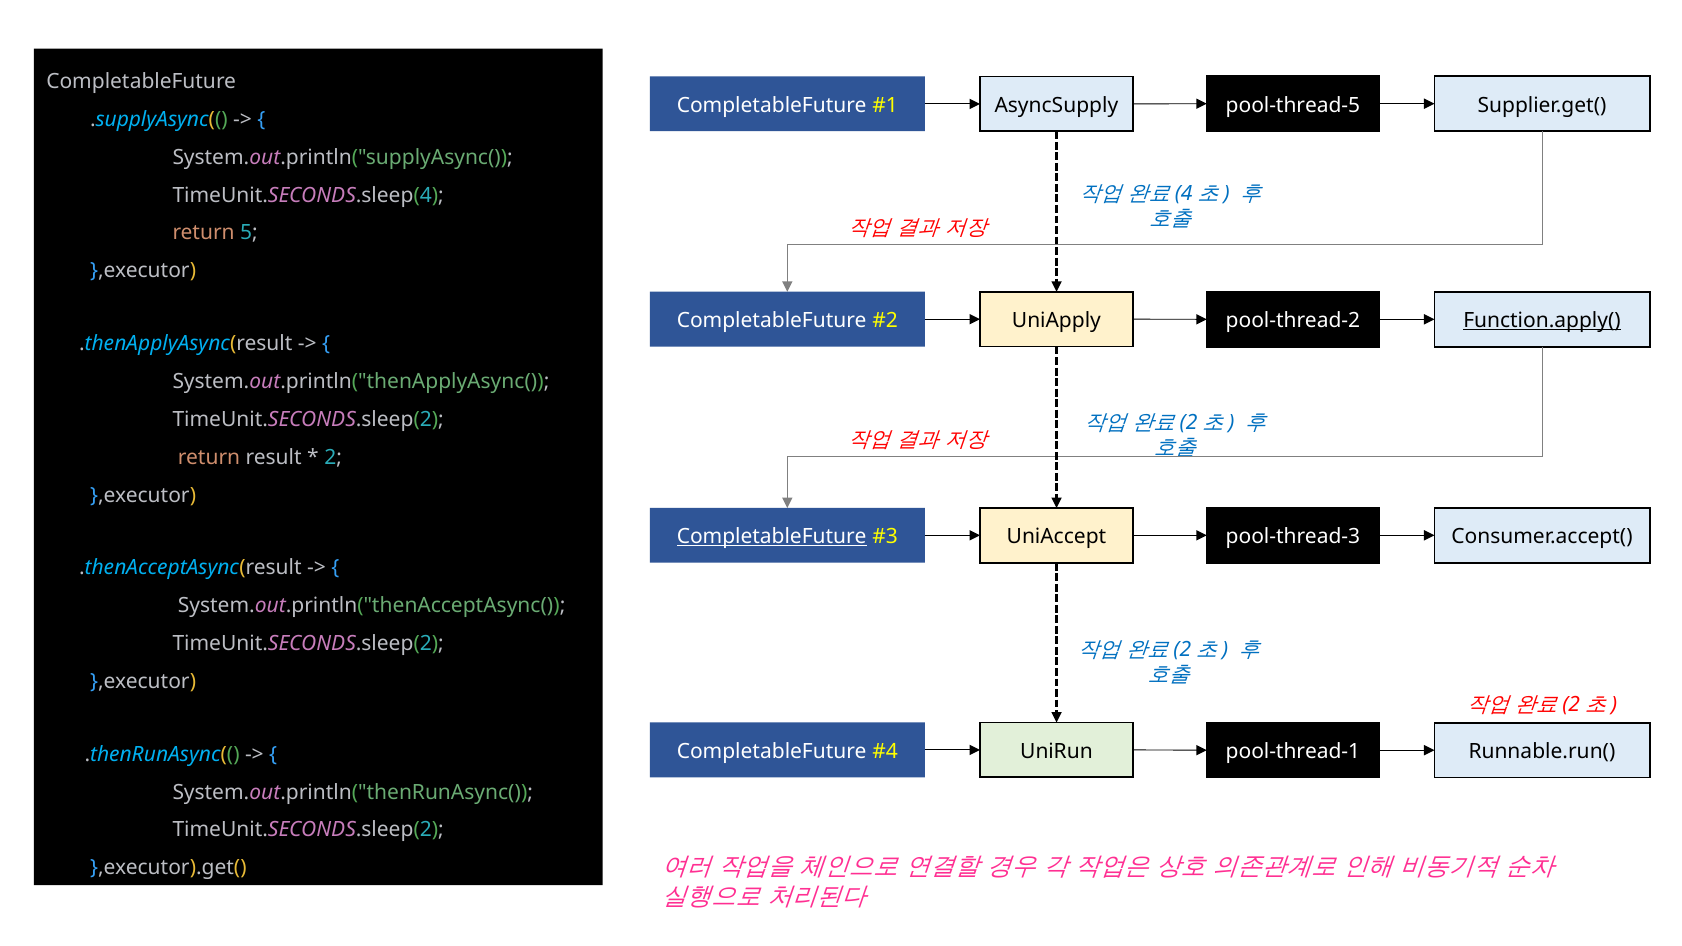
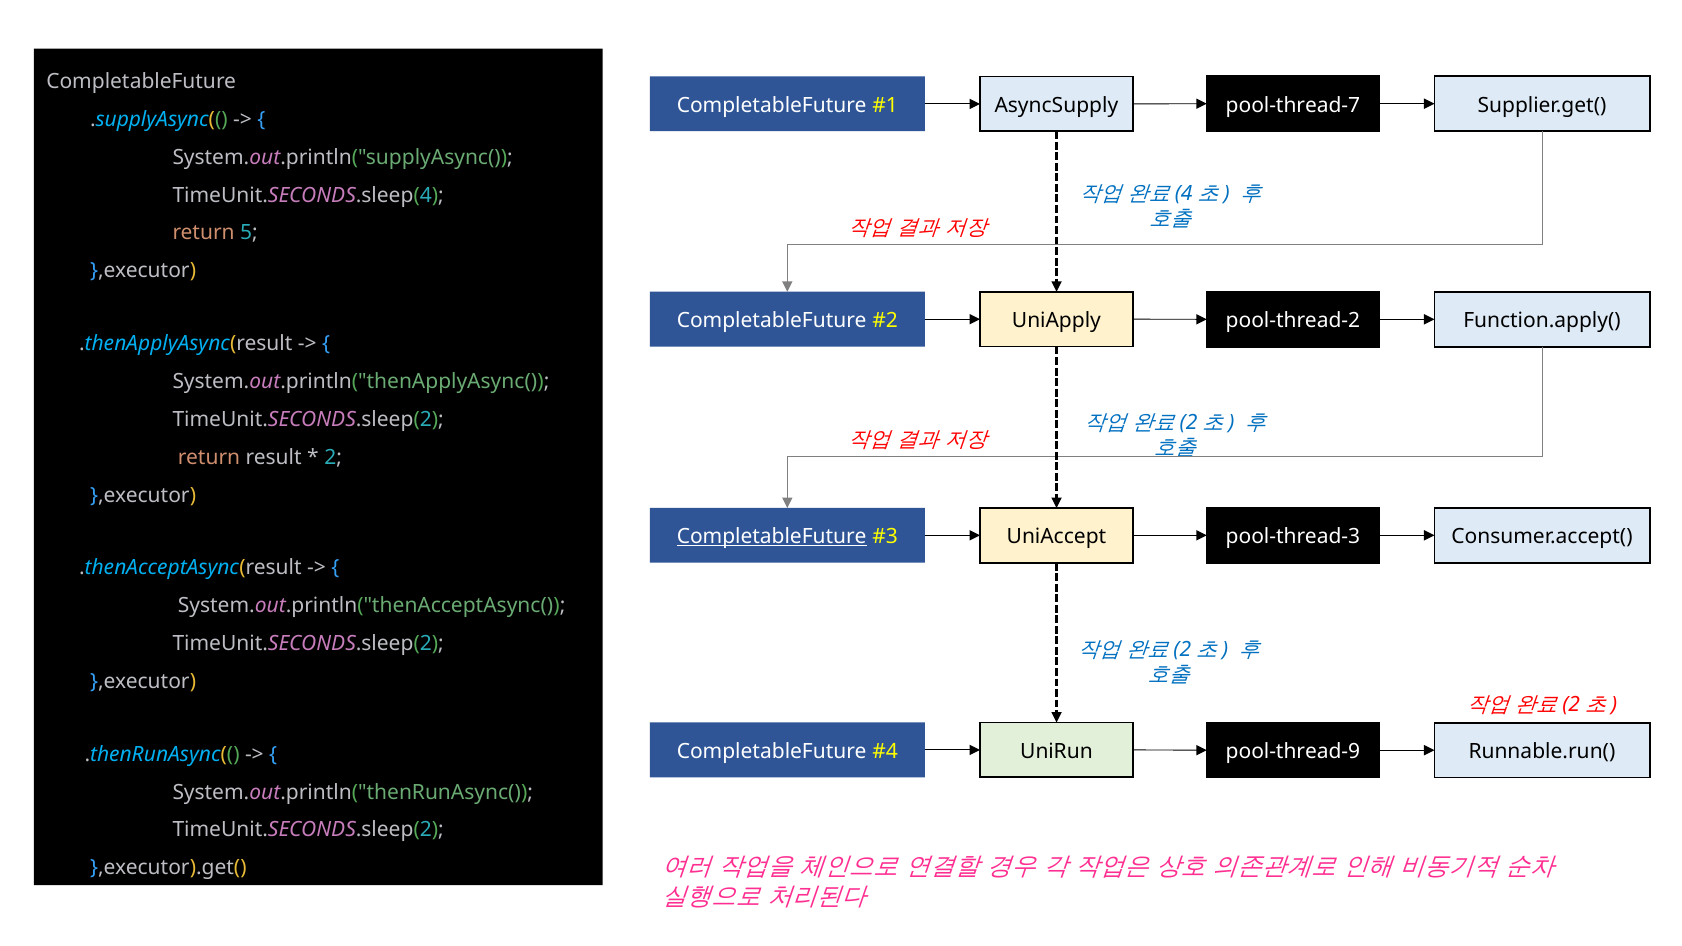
pool-thread-5: pool-thread-5 -> pool-thread-7 (1293, 105)
Function.apply( underline: present -> none (1542, 321)
pool-thread-1: pool-thread-1 -> pool-thread-9 (1293, 752)
